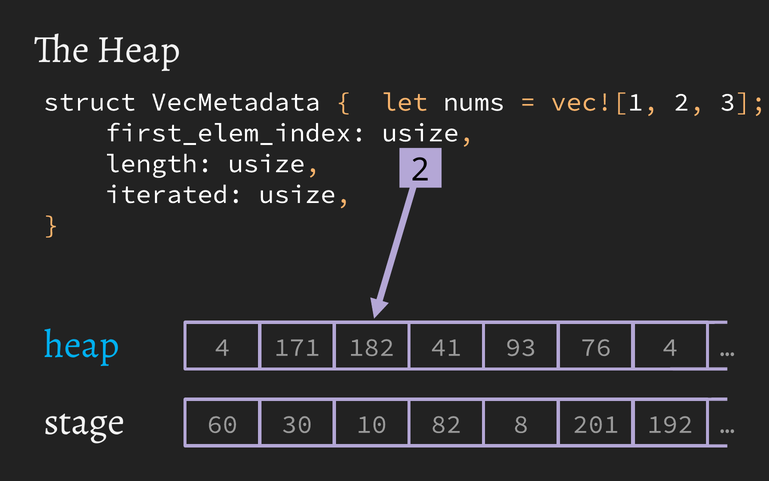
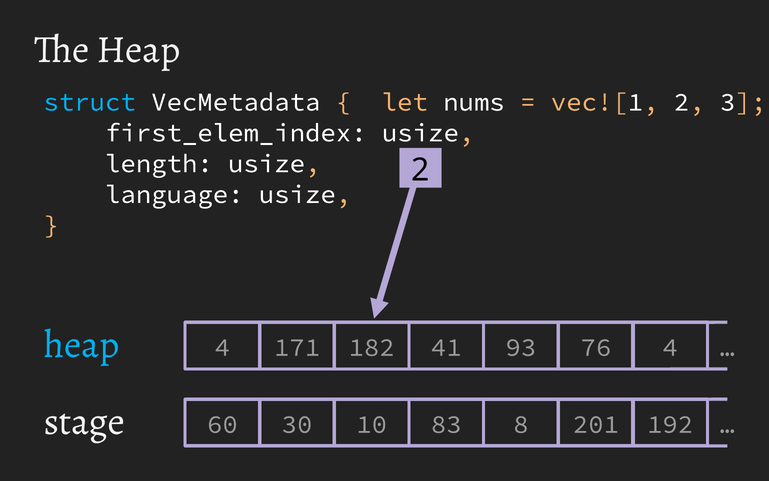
struct colour: white -> light blue (90, 102)
iterated: iterated -> language (174, 194)
82: 82 -> 83 (446, 424)
